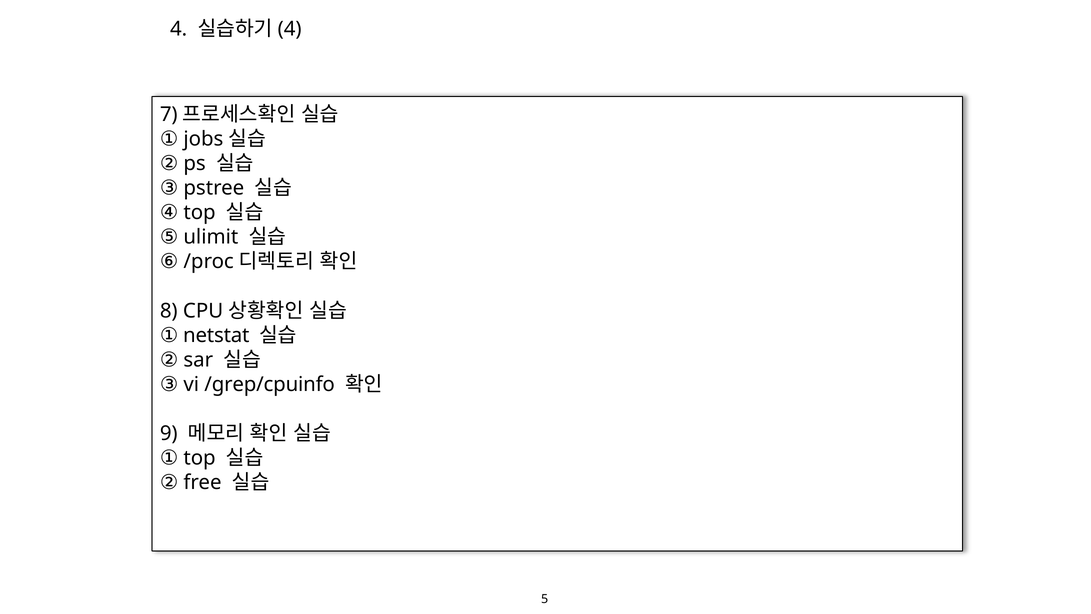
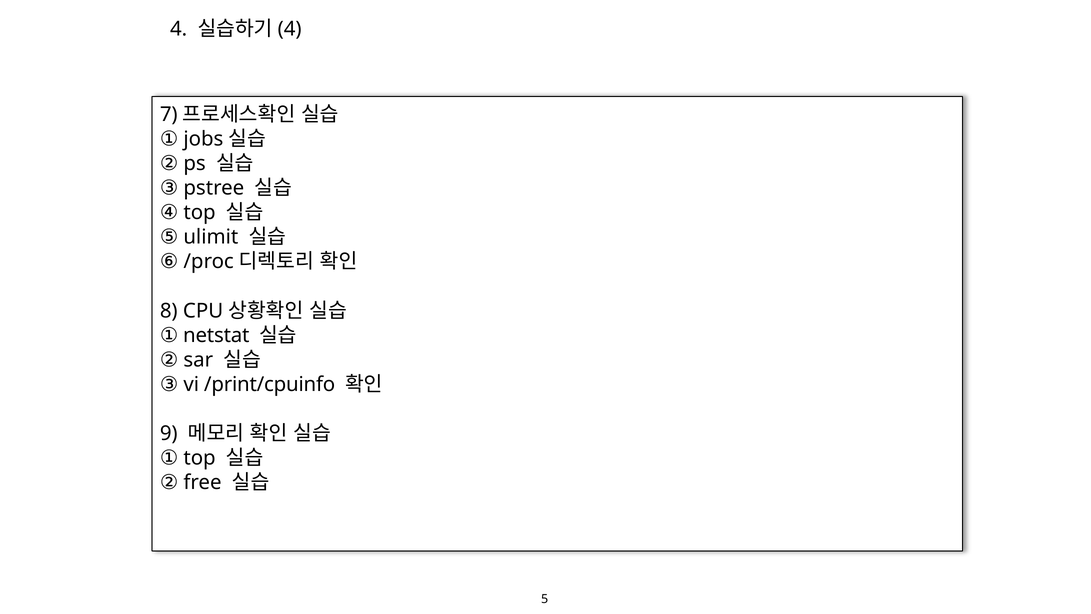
/grep/cpuinfo: /grep/cpuinfo -> /print/cpuinfo (270, 384)
